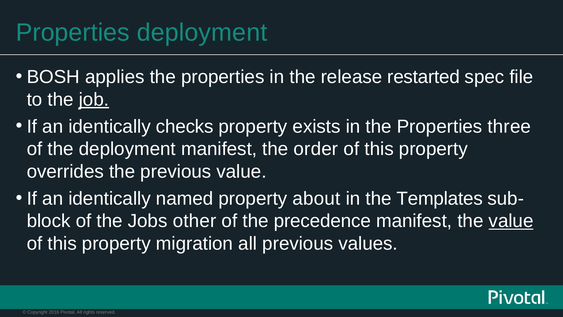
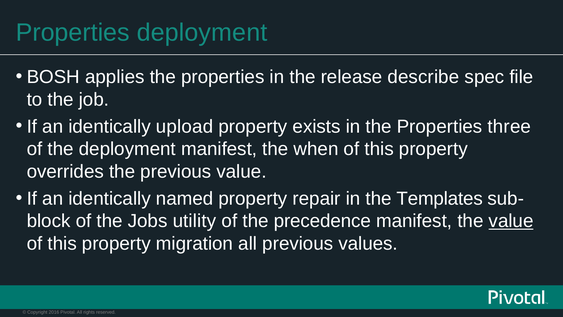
restarted: restarted -> describe (423, 77)
job underline: present -> none (94, 99)
checks: checks -> upload (185, 126)
order: order -> when (316, 149)
about: about -> repair (317, 198)
other: other -> utility (195, 221)
